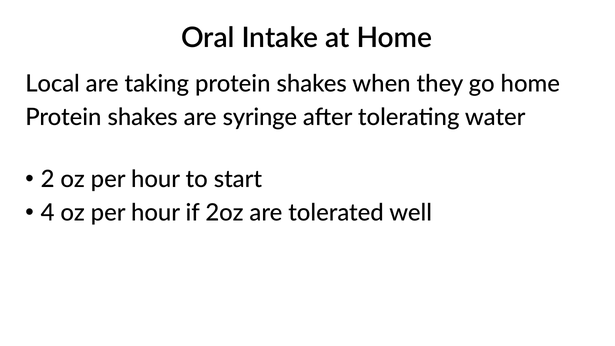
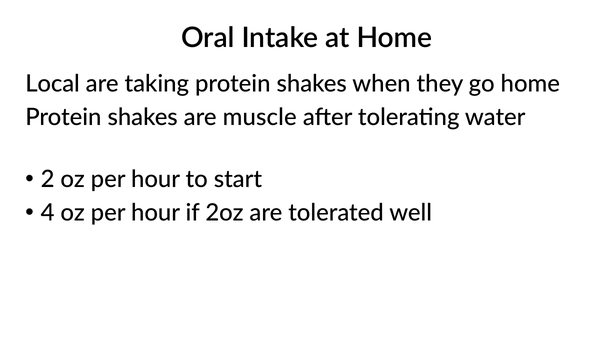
syringe: syringe -> muscle (260, 117)
